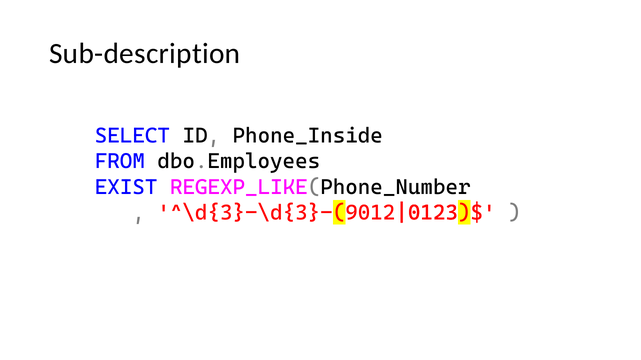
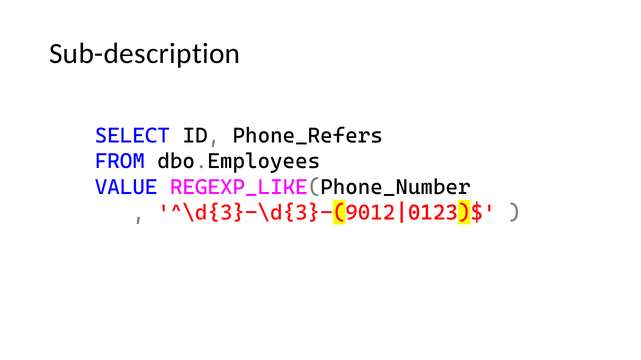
Phone_Inside: Phone_Inside -> Phone_Refers (308, 136)
EXIST: EXIST -> VALUE (126, 187)
